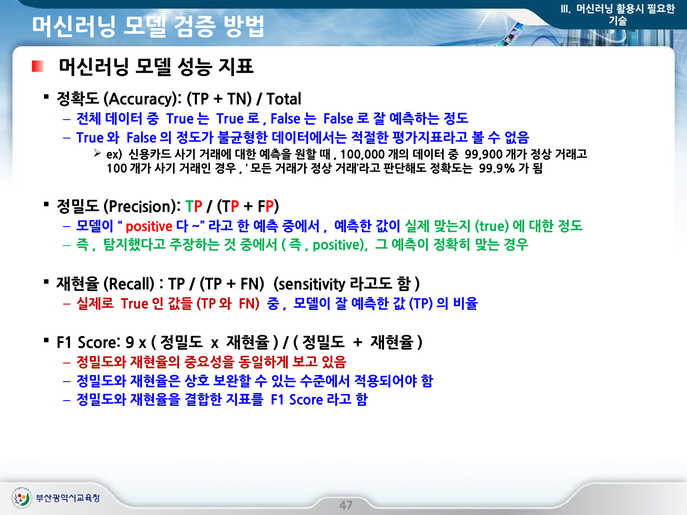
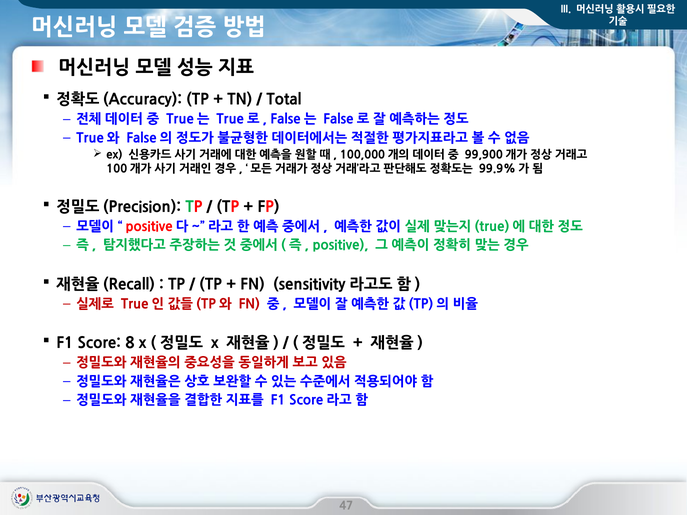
9: 9 -> 8 (130, 343)
